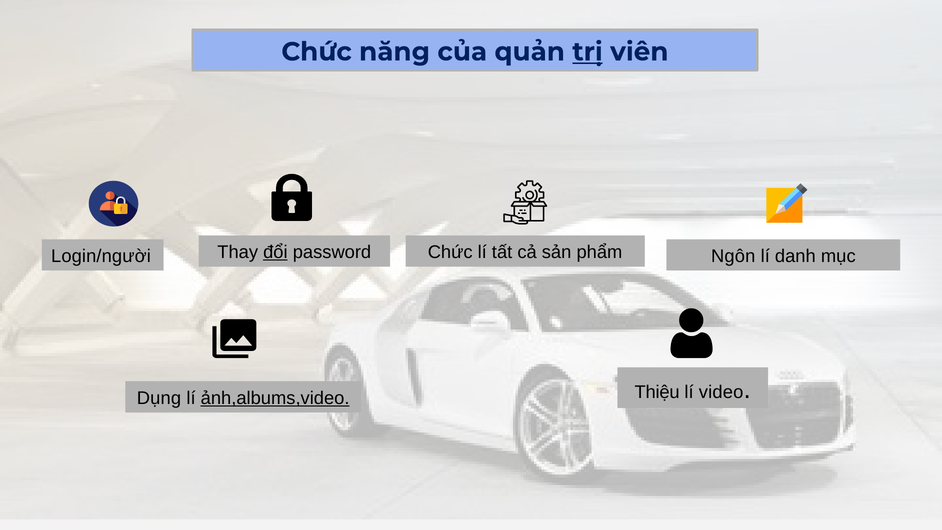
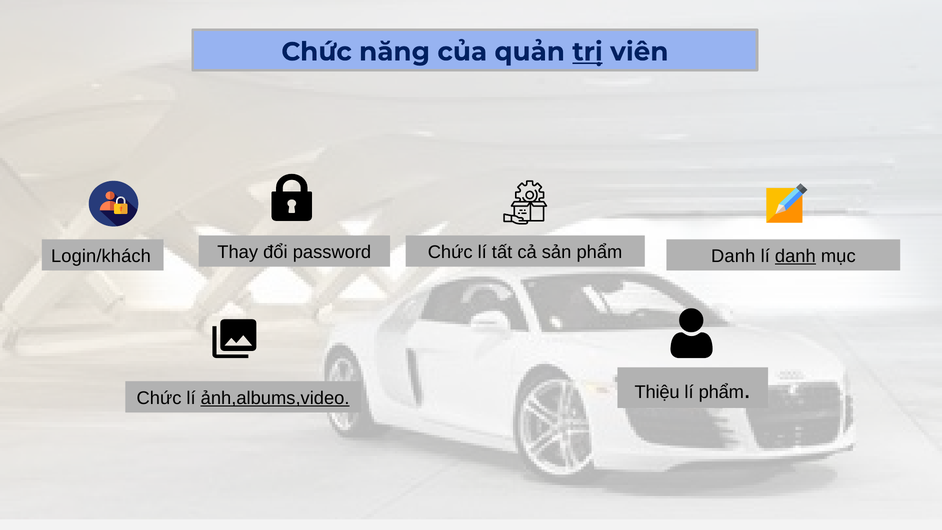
đổi underline: present -> none (275, 252)
phẩm Ngôn: Ngôn -> Danh (733, 256)
danh underline: none -> present (795, 256)
Login/người: Login/người -> Login/khách (101, 256)
lí video: video -> phẩm (721, 392)
Dụng: Dụng -> Chức (159, 398)
